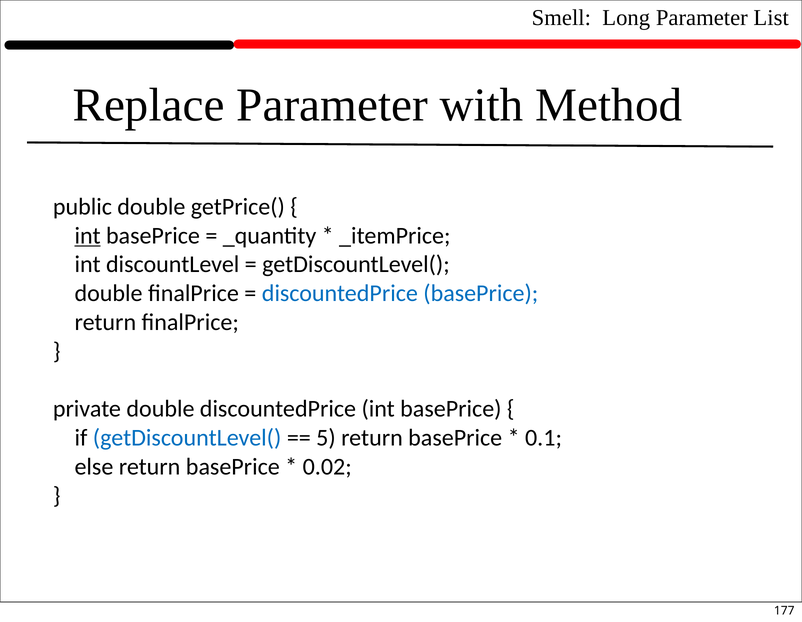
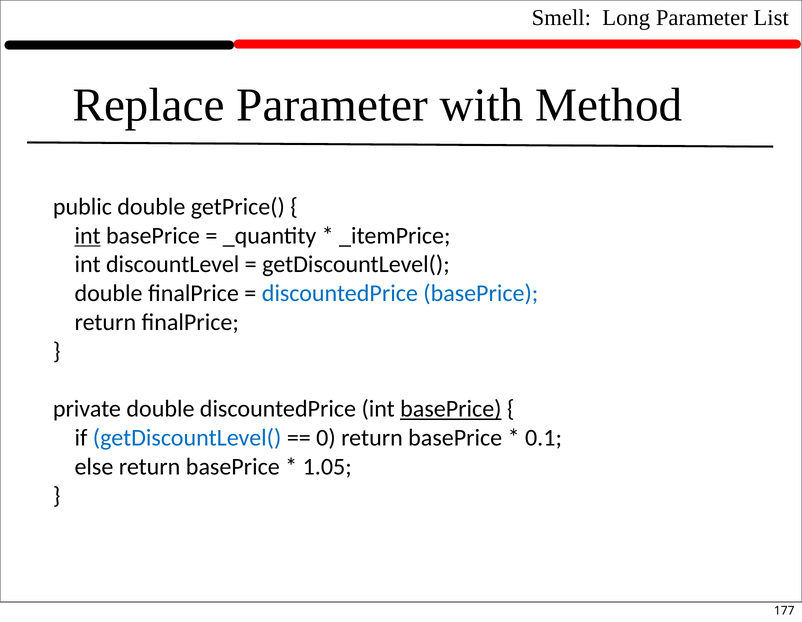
basePrice underline: none -> present (451, 409)
5: 5 -> 0 (326, 438)
0.02: 0.02 -> 1.05 (327, 466)
